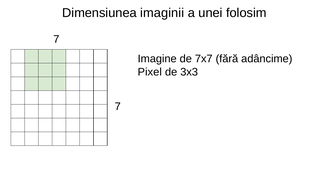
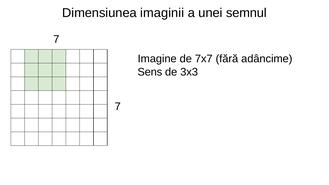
folosim: folosim -> semnul (246, 13)
Pixel: Pixel -> Sens (150, 72)
